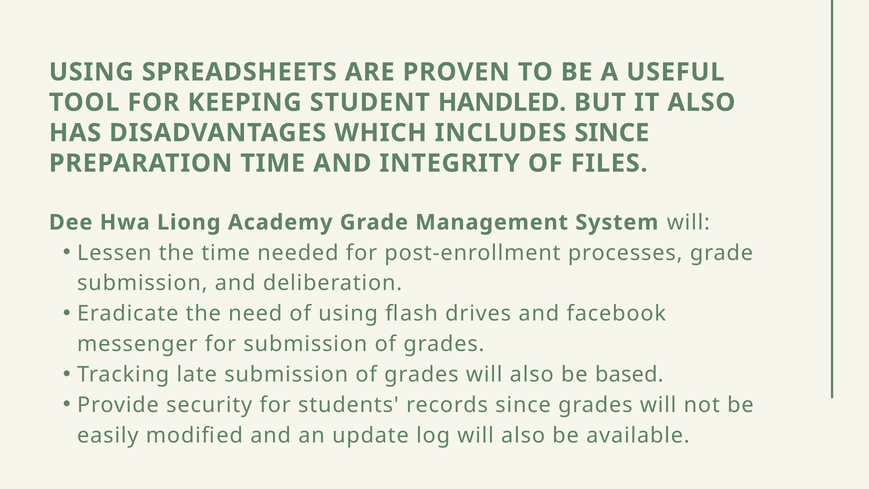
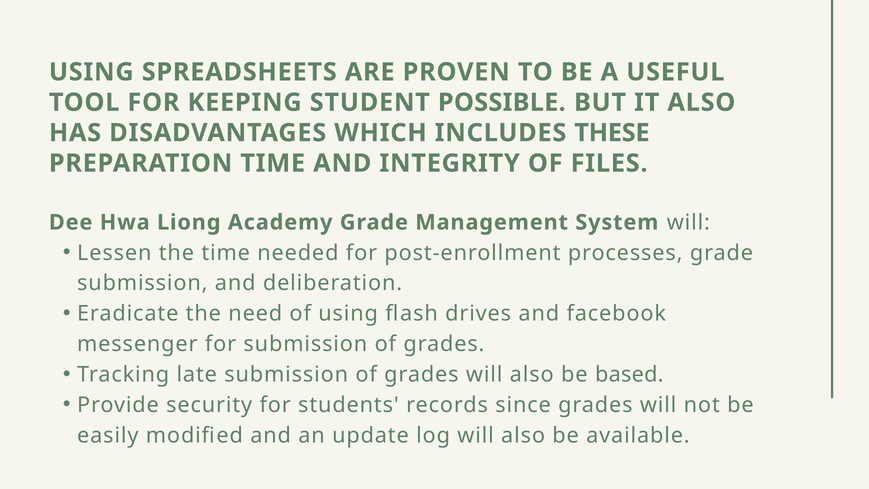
HANDLED: HANDLED -> POSSIBLE (502, 102)
INCLUDES SINCE: SINCE -> THESE (612, 133)
